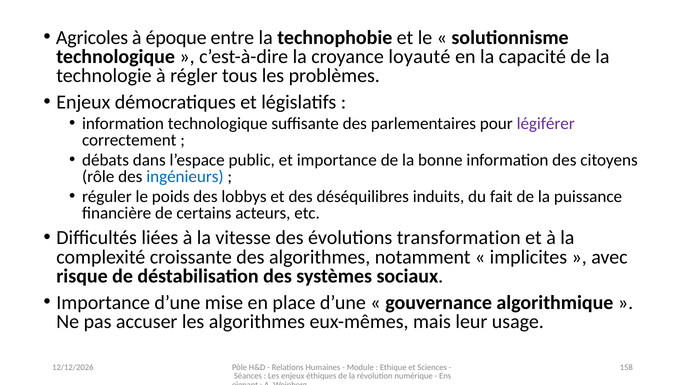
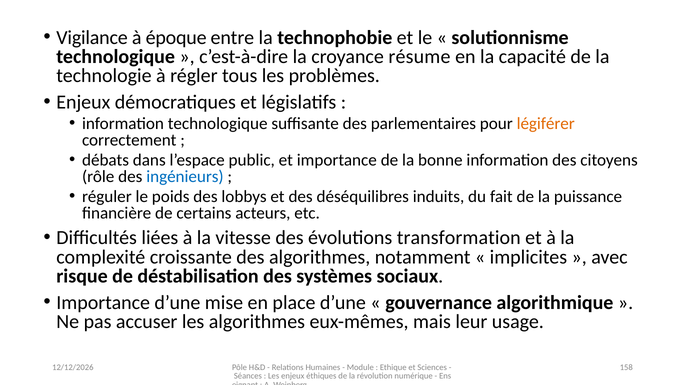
Agricoles: Agricoles -> Vigilance (92, 38)
loyauté: loyauté -> résume (419, 57)
légiférer colour: purple -> orange (546, 124)
